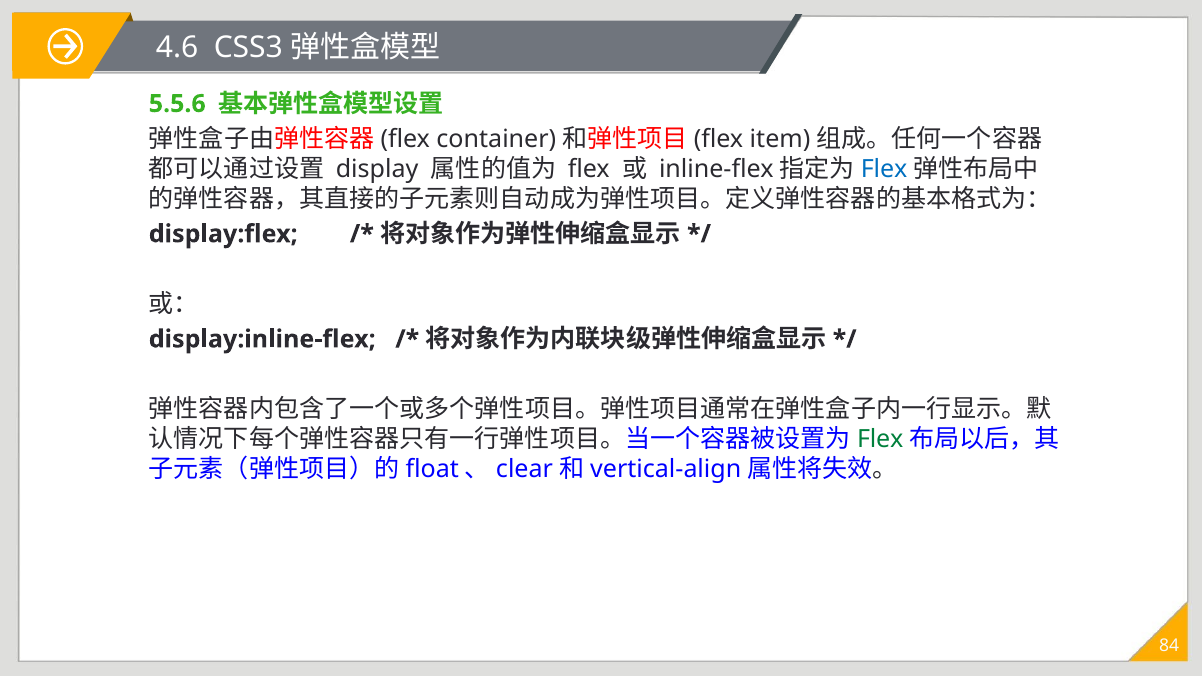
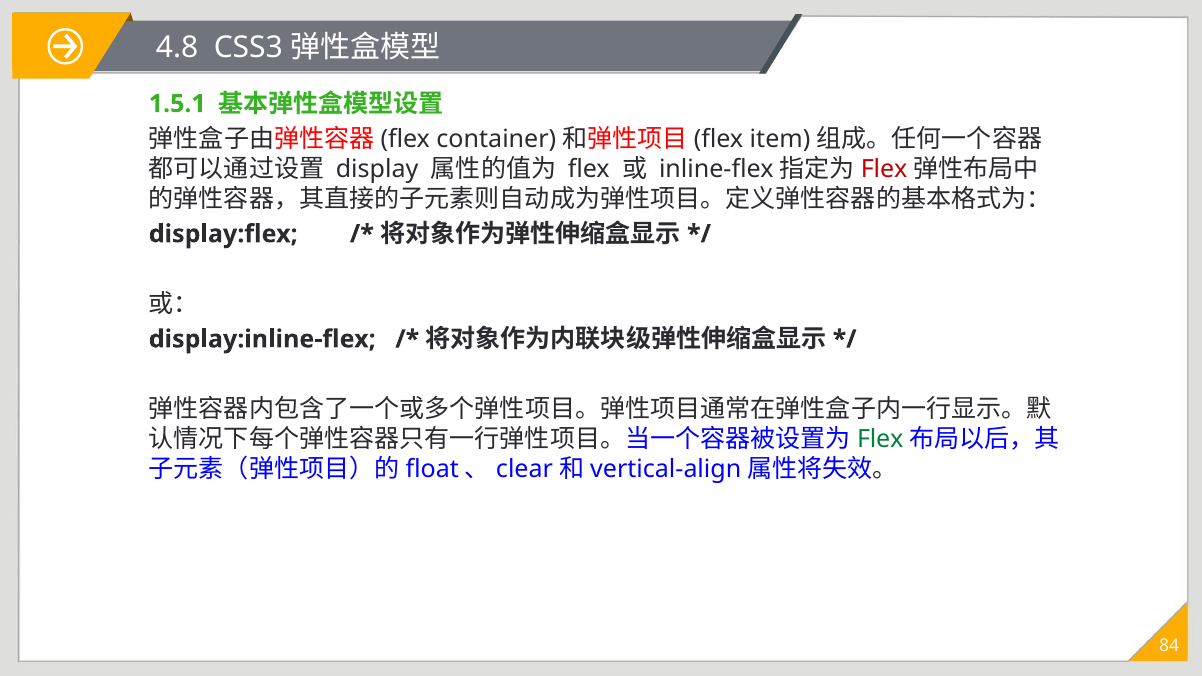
4.6: 4.6 -> 4.8 (177, 47)
5.5.6: 5.5.6 -> 1.5.1 (177, 104)
Flex colour: blue -> red (884, 169)
